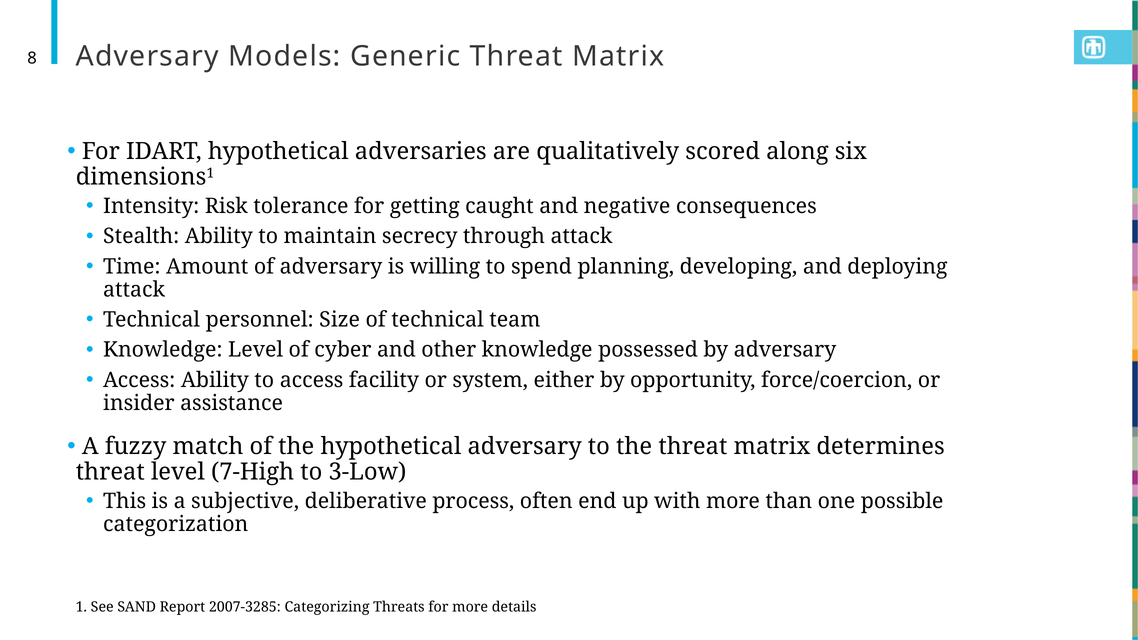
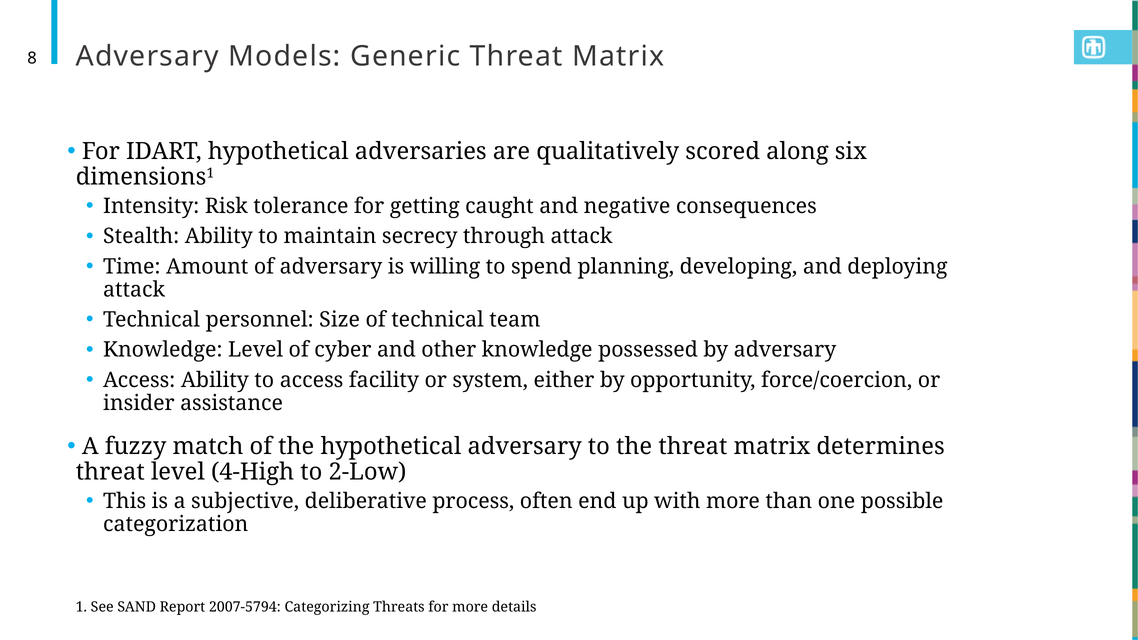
7-High: 7-High -> 4-High (253, 472)
3-Low: 3-Low -> 2-Low (367, 472)
2007-3285: 2007-3285 -> 2007-5794 (245, 607)
